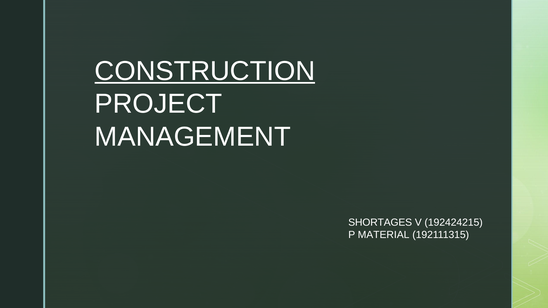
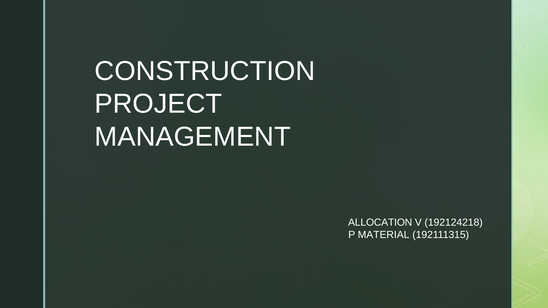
CONSTRUCTION underline: present -> none (205, 71)
SHORTAGES: SHORTAGES -> ALLOCATION (380, 223)
192424215: 192424215 -> 192124218 (454, 223)
